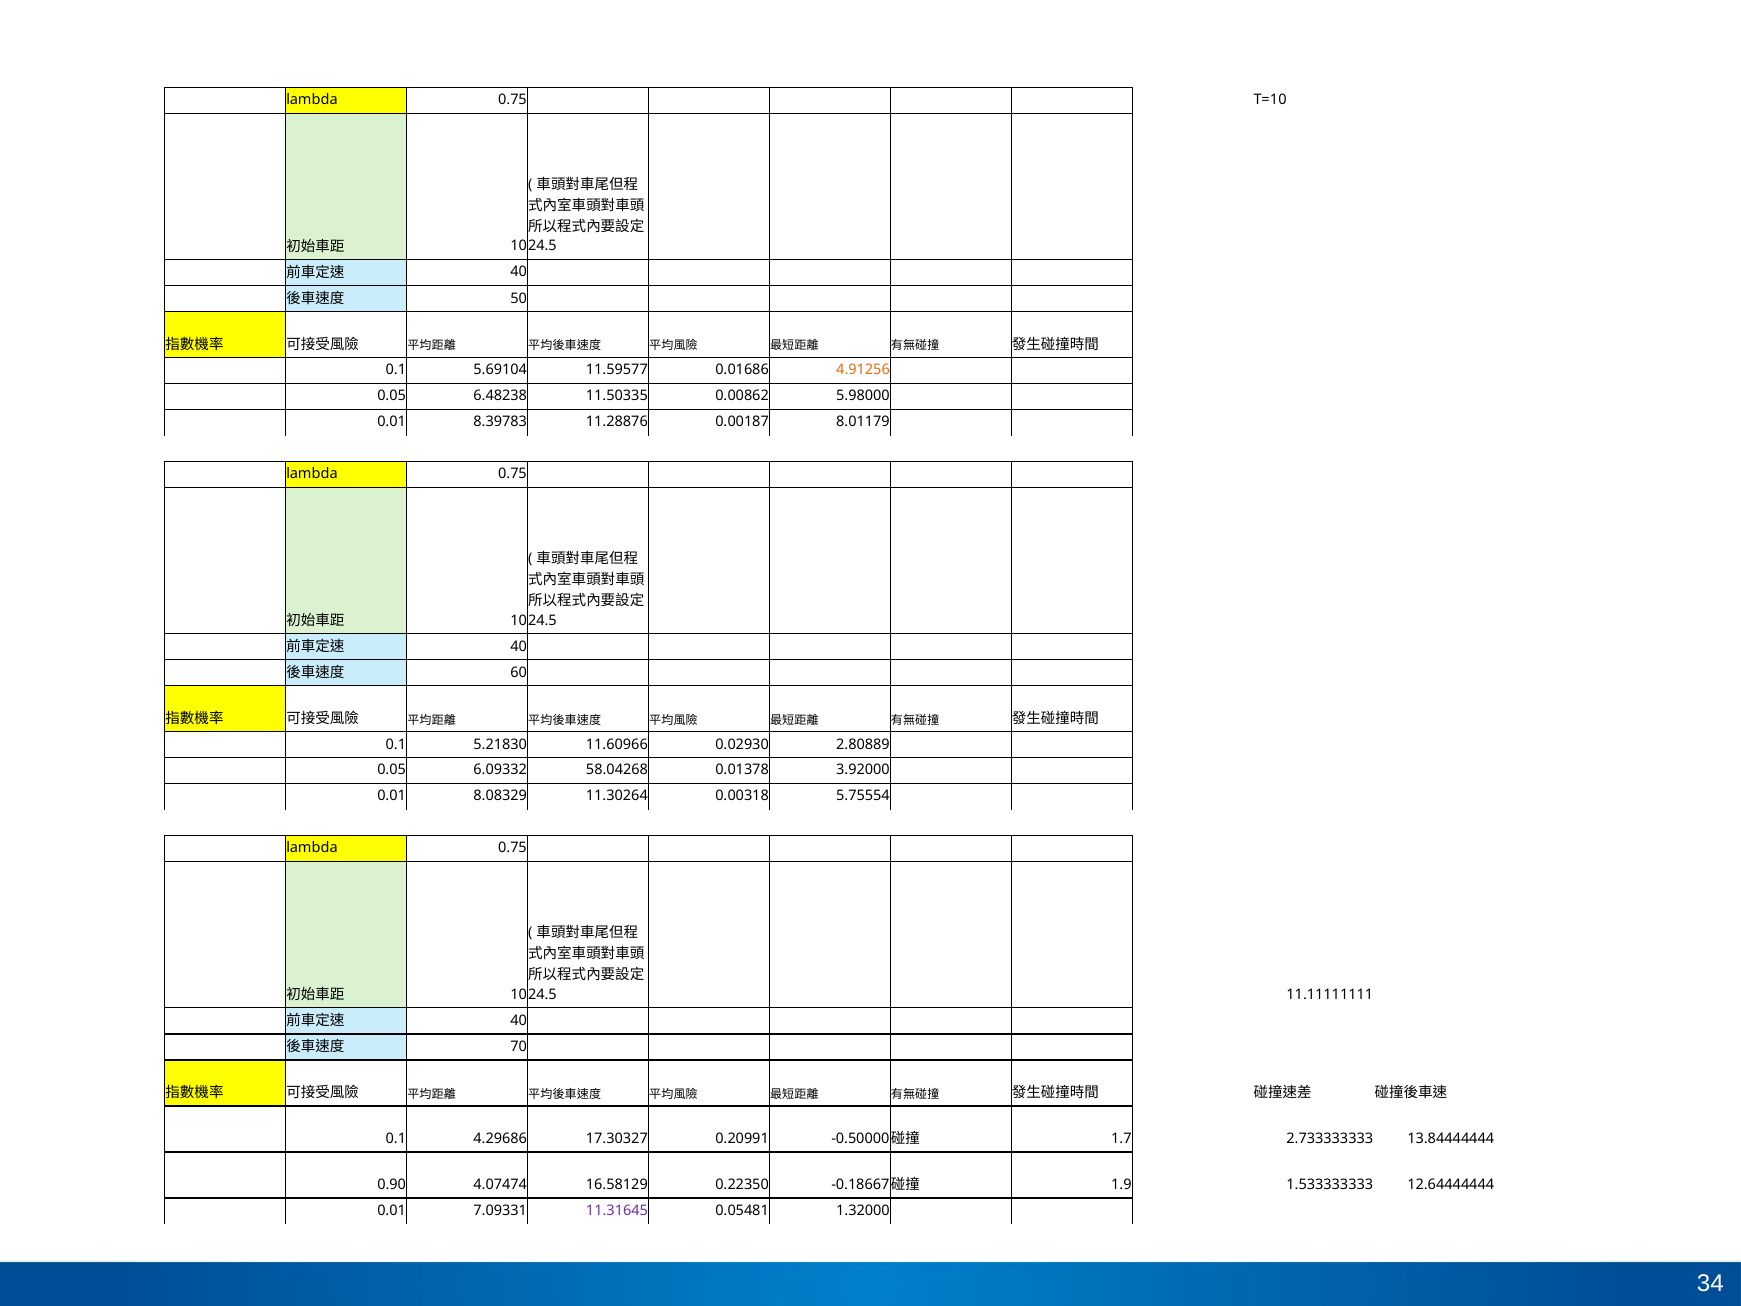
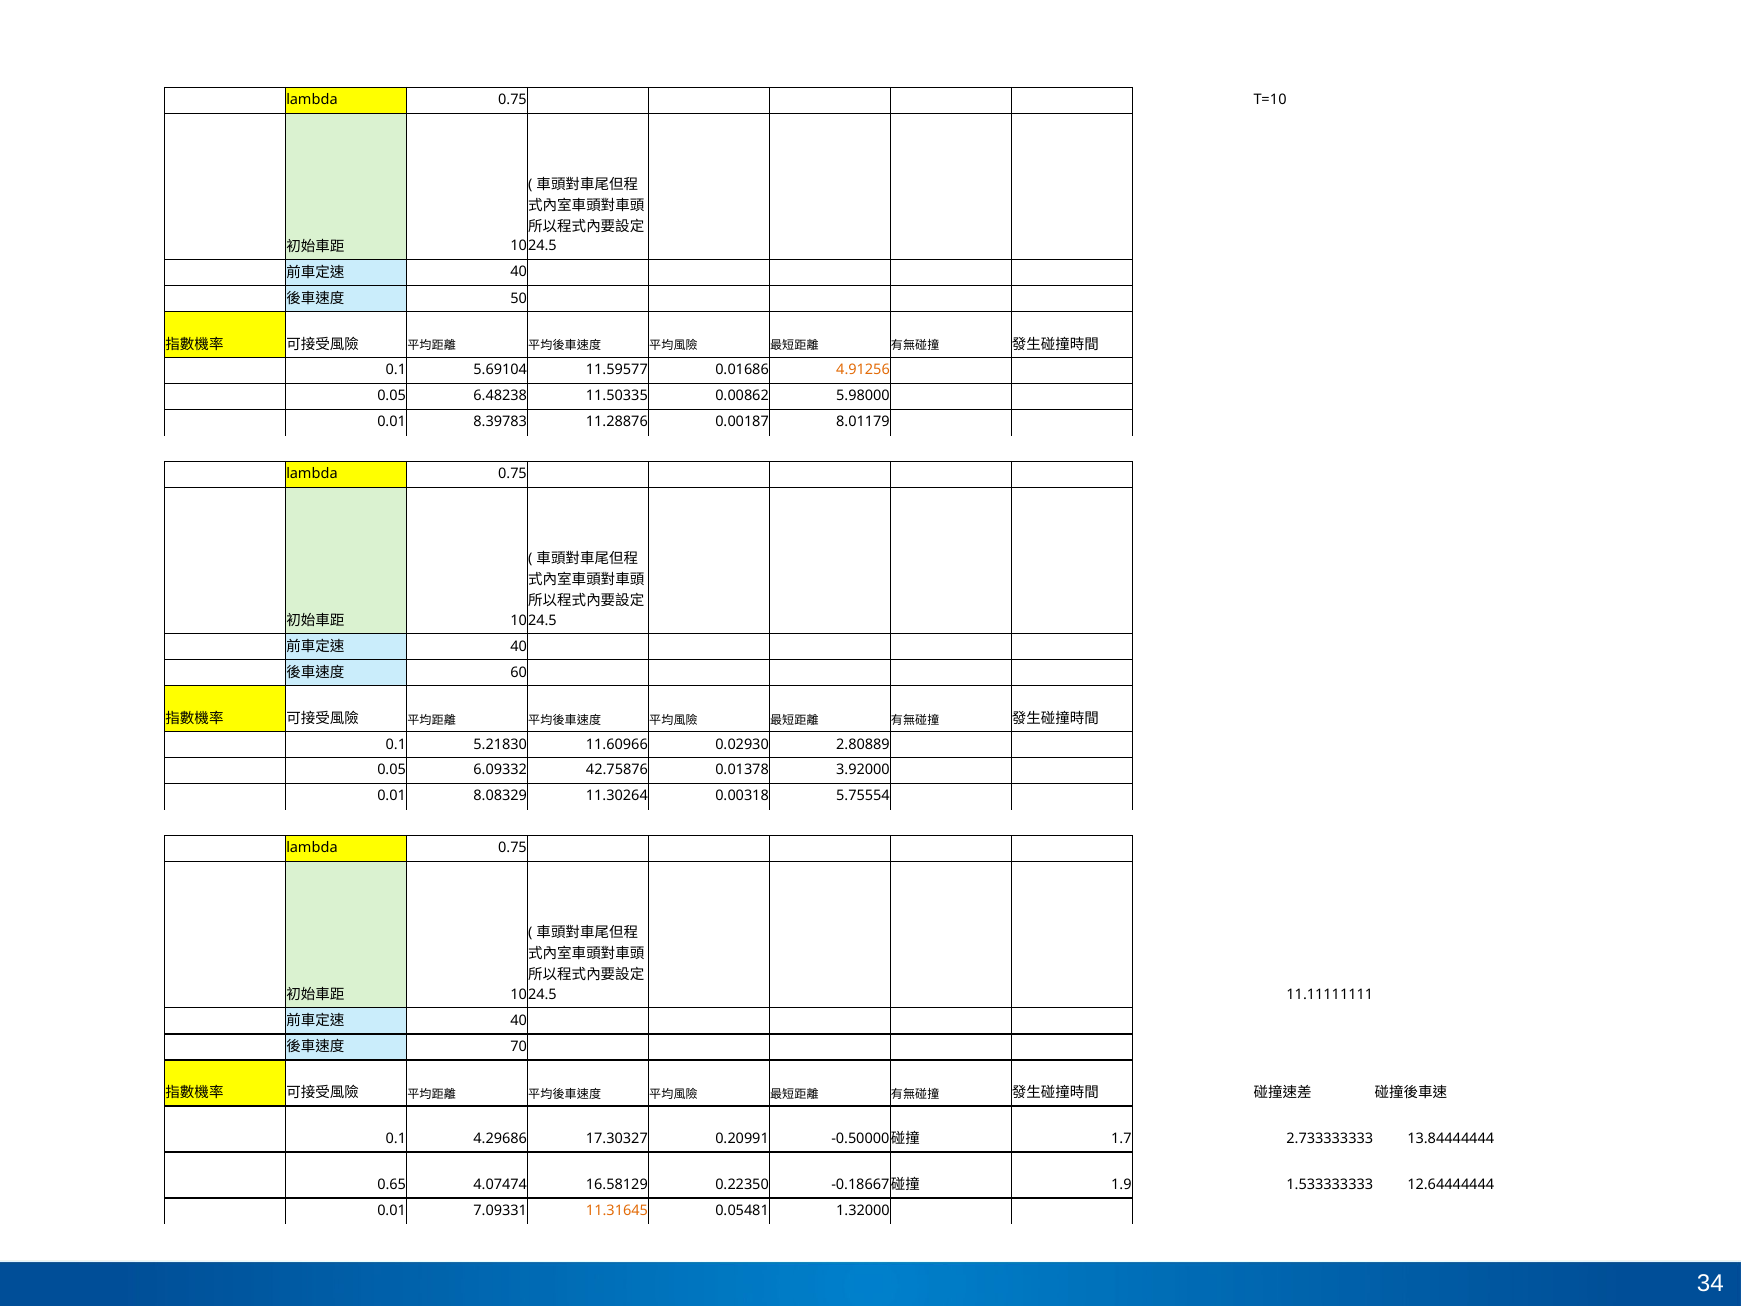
58.04268: 58.04268 -> 42.75876 (617, 770)
0.90: 0.90 -> 0.65 (392, 1184)
11.31645 colour: purple -> orange (617, 1210)
